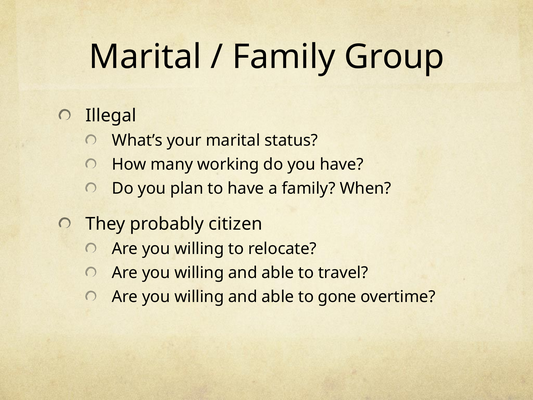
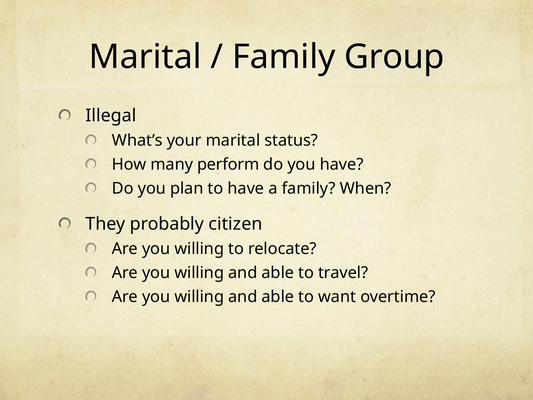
working: working -> perform (228, 164)
gone: gone -> want (337, 297)
